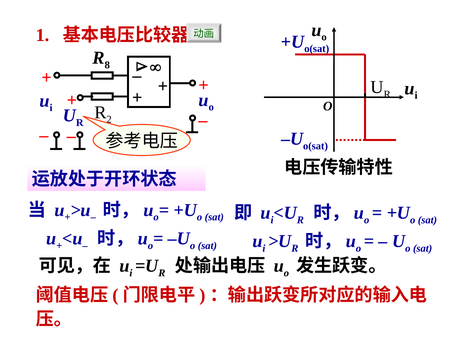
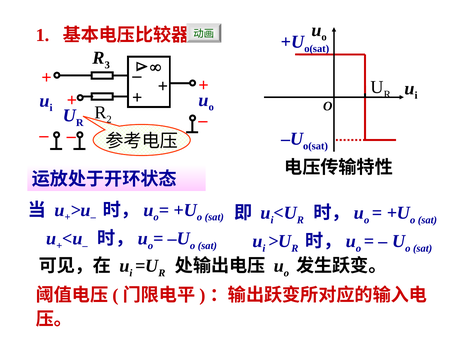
8: 8 -> 3 (107, 65)
